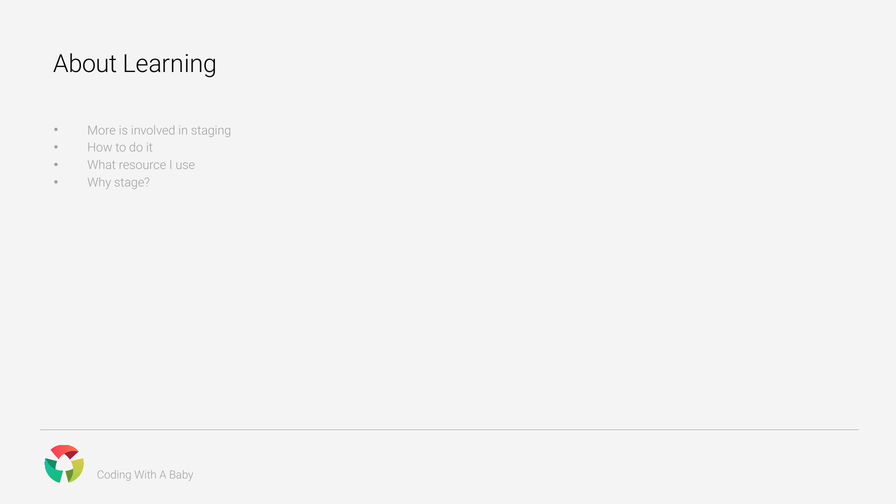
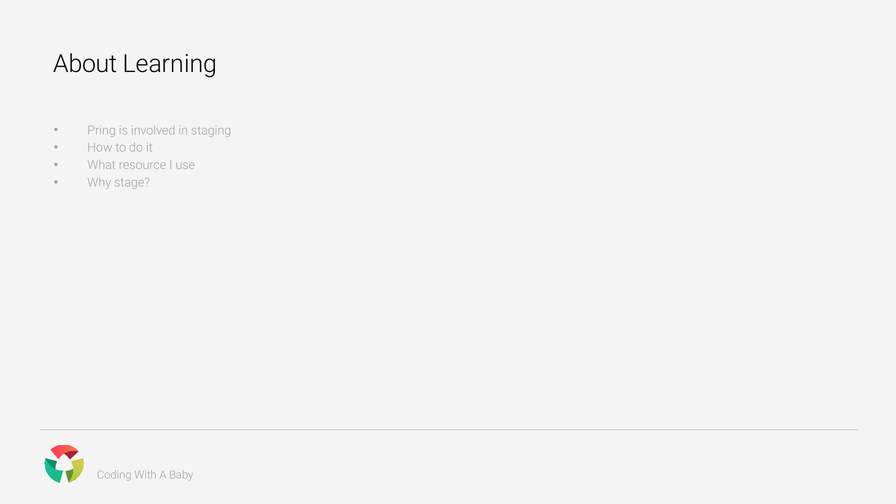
More: More -> Pring (102, 130)
